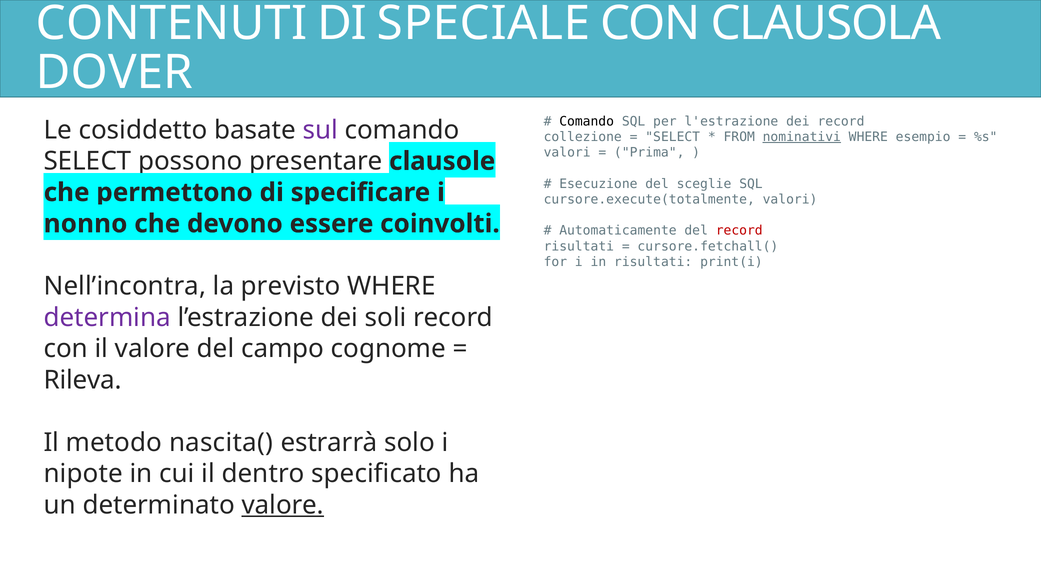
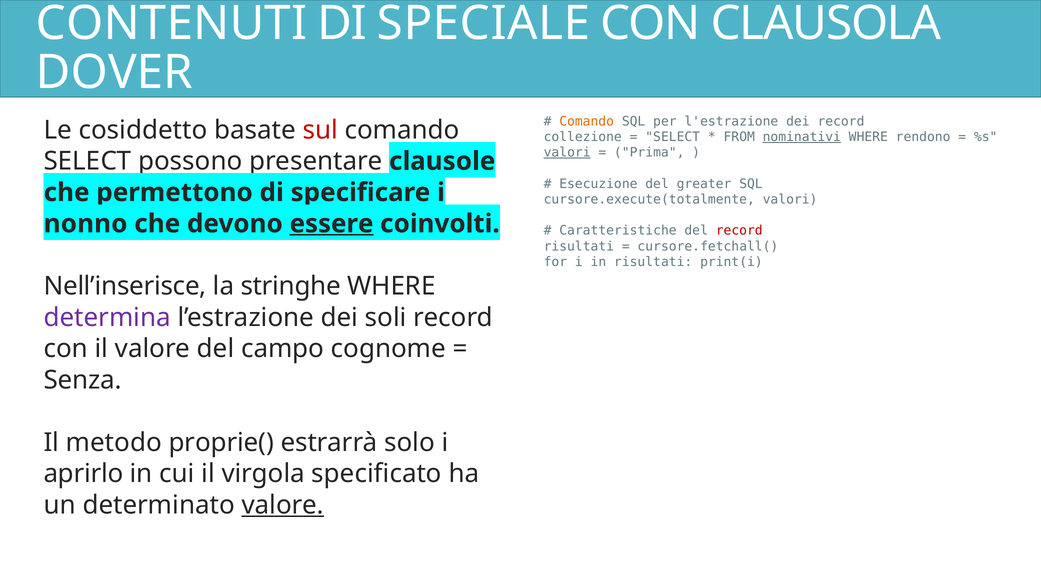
Comando colour: black -> orange (587, 121)
sul colour: purple -> red (320, 130)
esempio: esempio -> rendono (923, 137)
valori underline: none -> present (567, 152)
sceglie: sceglie -> greater (704, 184)
essere underline: none -> present (332, 224)
Automaticamente: Automaticamente -> Caratteristiche (618, 230)
Nell’incontra: Nell’incontra -> Nell’inserisce (125, 286)
previsto: previsto -> stringhe (291, 286)
Rileva: Rileva -> Senza (83, 380)
nascita(: nascita( -> proprie( (221, 442)
nipote: nipote -> aprirlo (84, 473)
dentro: dentro -> virgola (263, 473)
